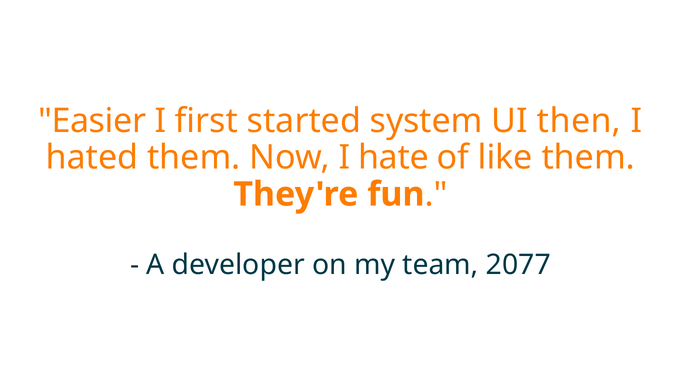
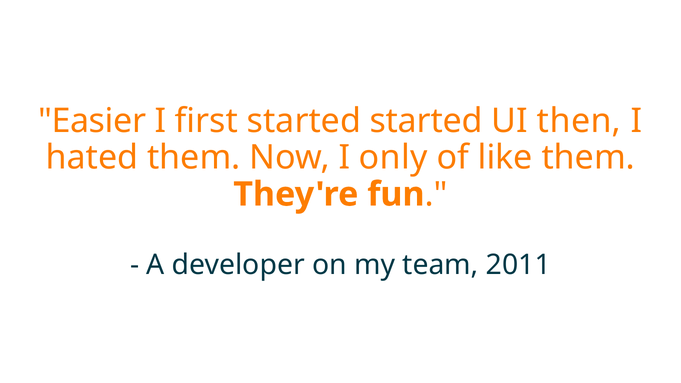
started system: system -> started (426, 121)
hate: hate -> only (393, 158)
2077: 2077 -> 2011 (518, 265)
